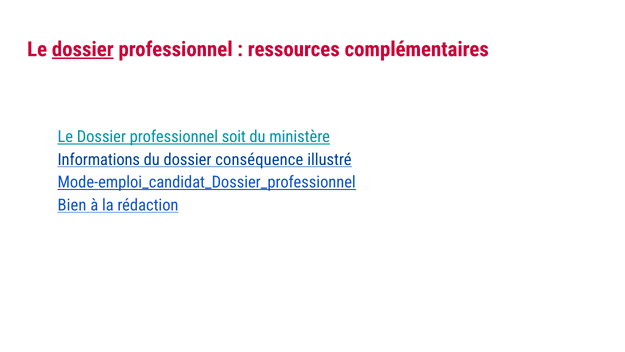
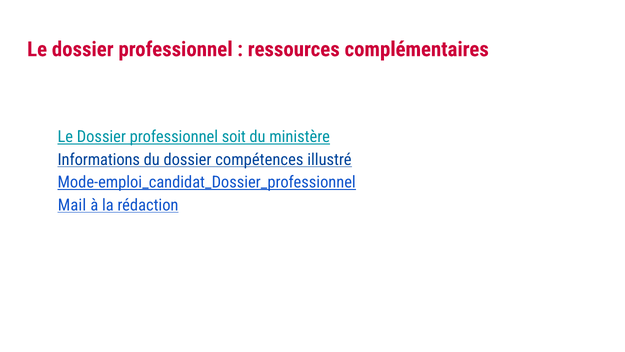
dossier underline: present -> none (83, 49)
conséquence: conséquence -> compétences (259, 159)
Bien: Bien -> Mail (72, 205)
